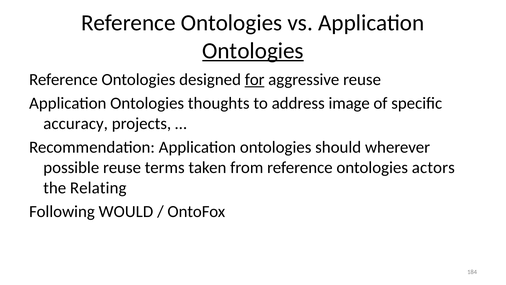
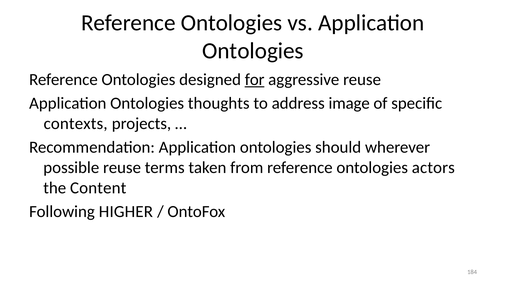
Ontologies underline: present -> none (253, 51)
accuracy: accuracy -> contexts (76, 123)
Relating: Relating -> Content (98, 188)
WOULD: WOULD -> HIGHER (126, 211)
